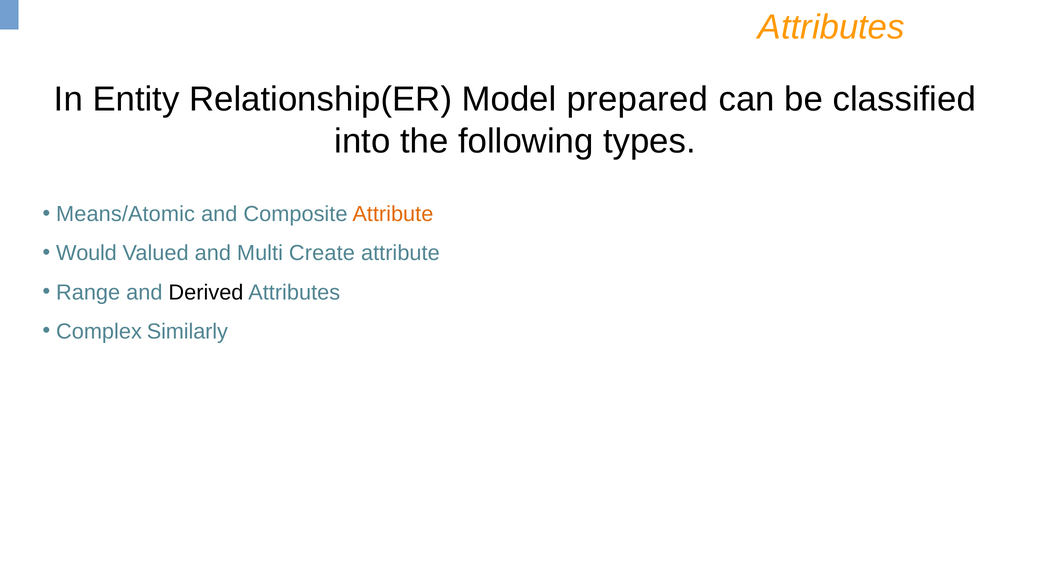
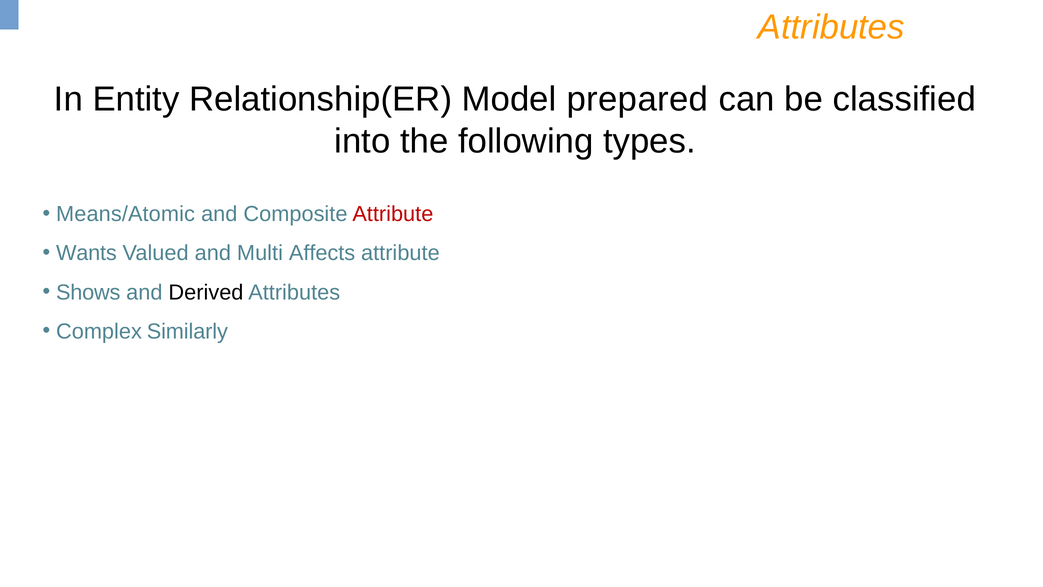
Attribute colour: orange -> red (393, 214)
Would: Would -> Wants (86, 253)
Create: Create -> Affects (322, 253)
Range: Range -> Shows (88, 292)
